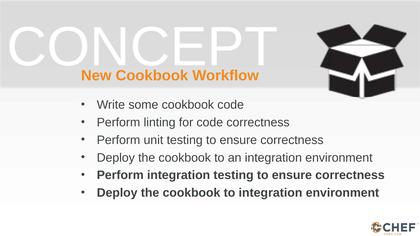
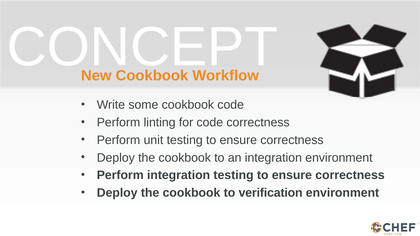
to integration: integration -> verification (271, 193)
